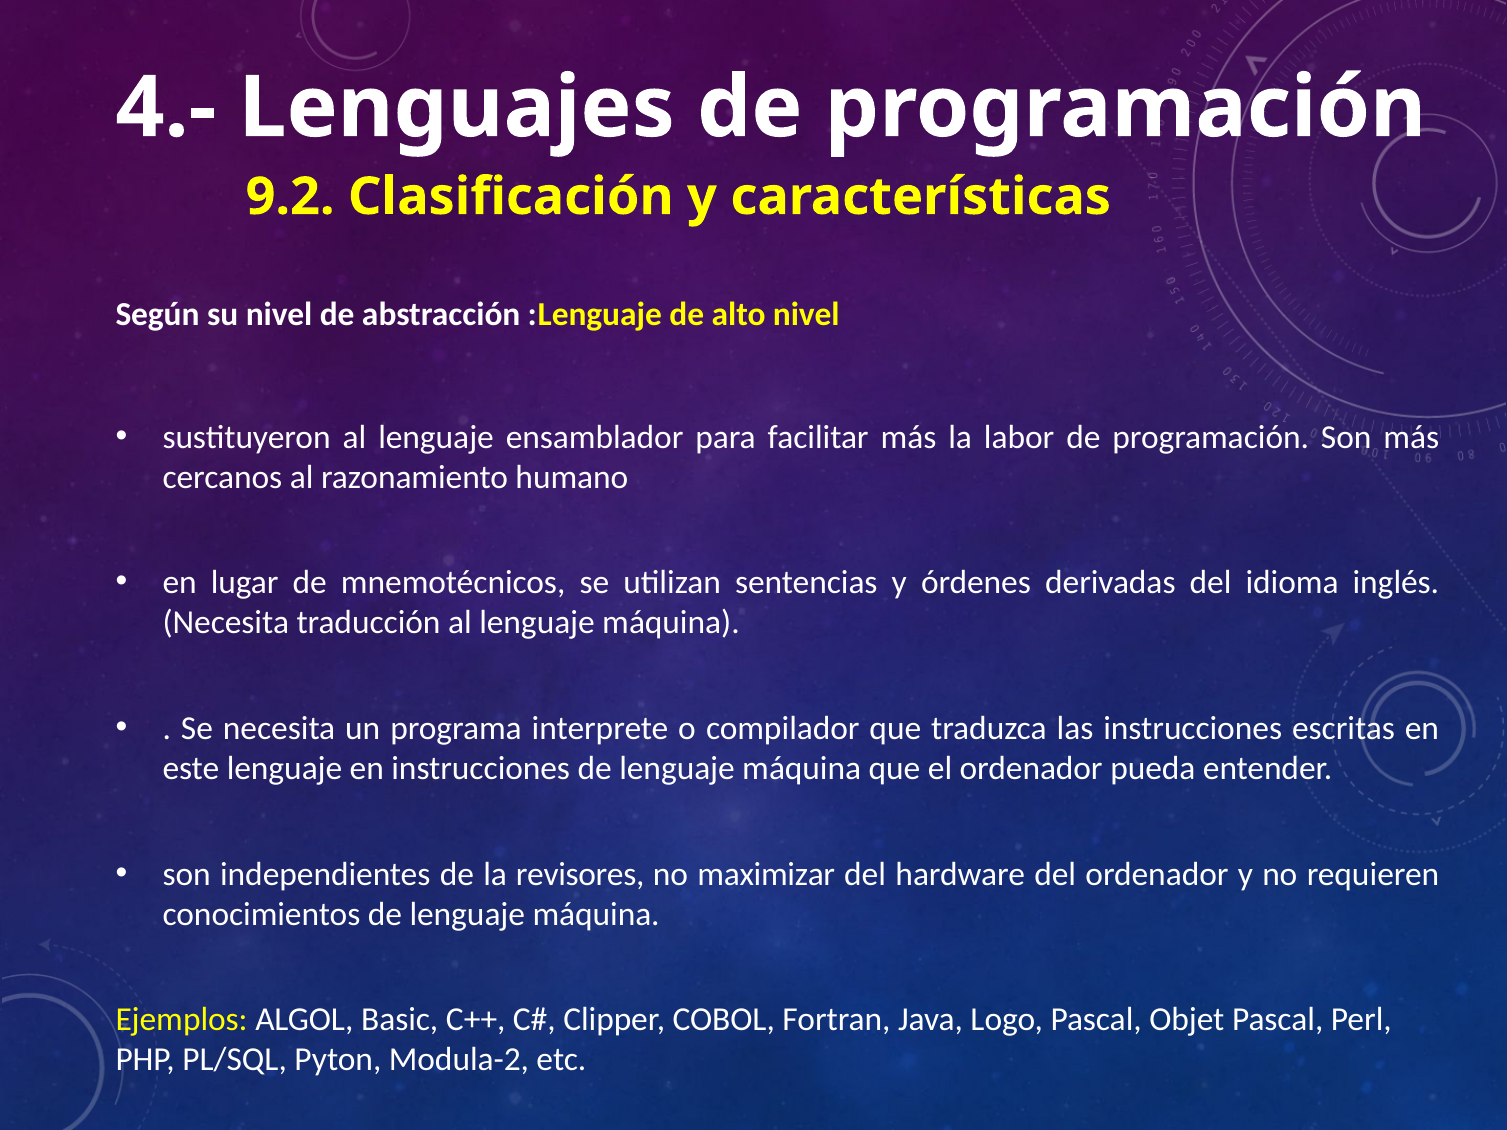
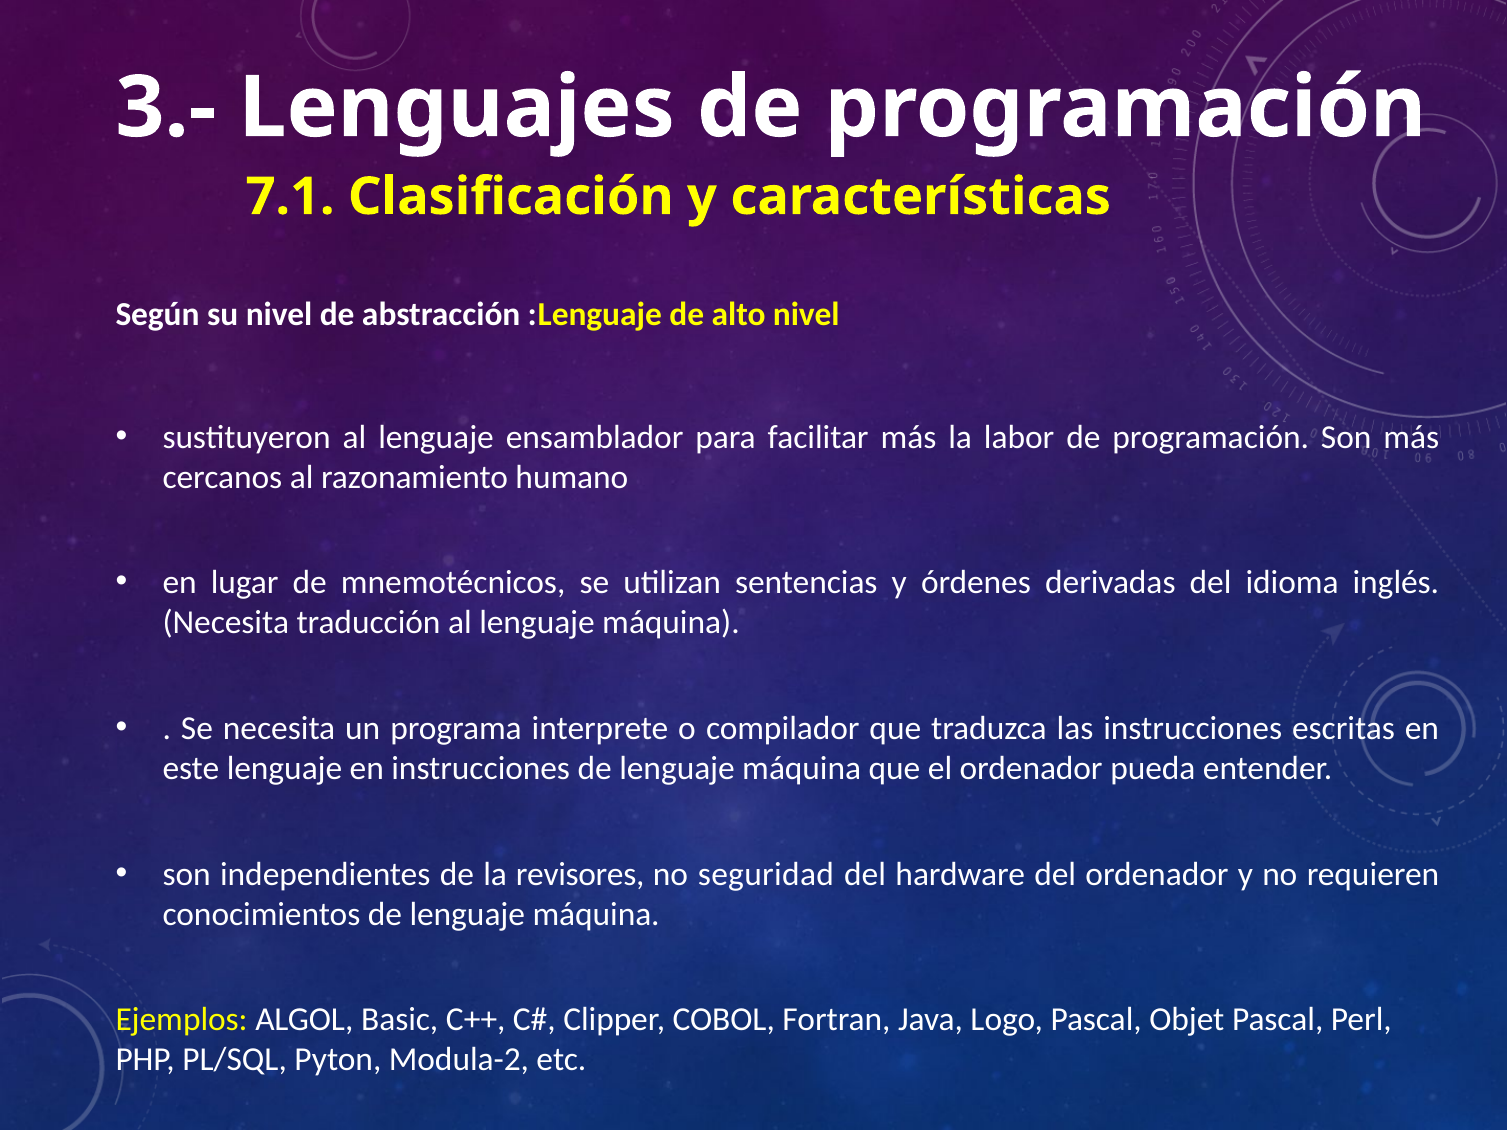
4.-: 4.- -> 3.- (166, 108)
9.2: 9.2 -> 7.1 (290, 197)
maximizar: maximizar -> seguridad (766, 874)
